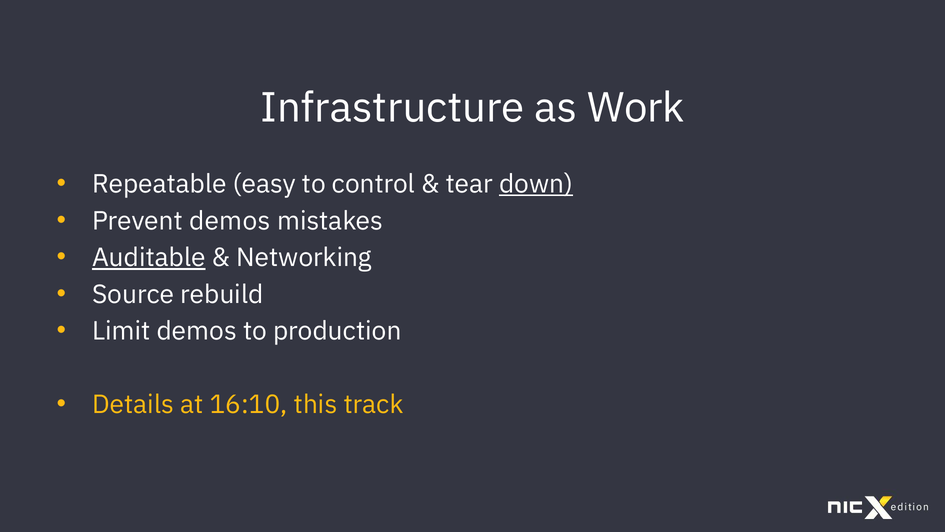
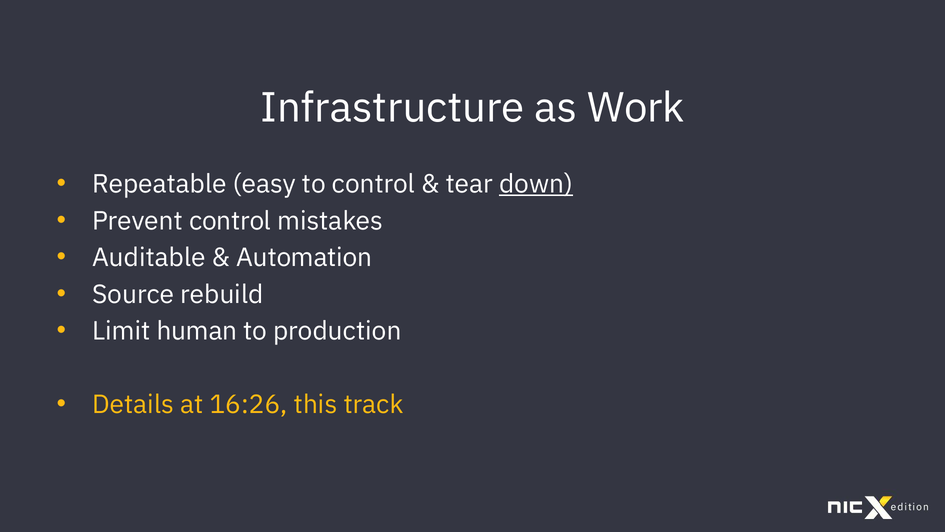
Prevent demos: demos -> control (230, 221)
Auditable underline: present -> none (149, 257)
Networking: Networking -> Automation (304, 257)
Limit demos: demos -> human (197, 331)
16:10: 16:10 -> 16:26 (249, 404)
